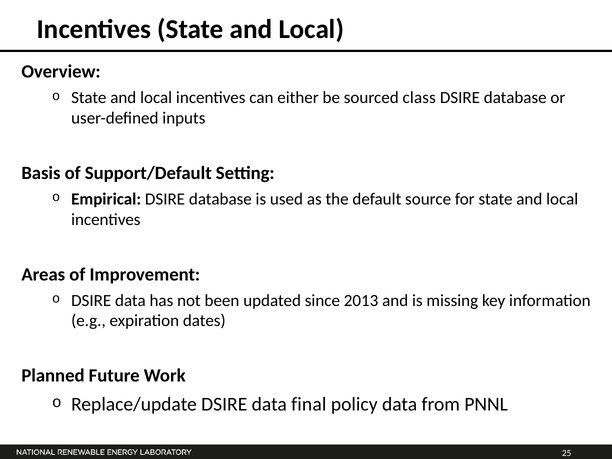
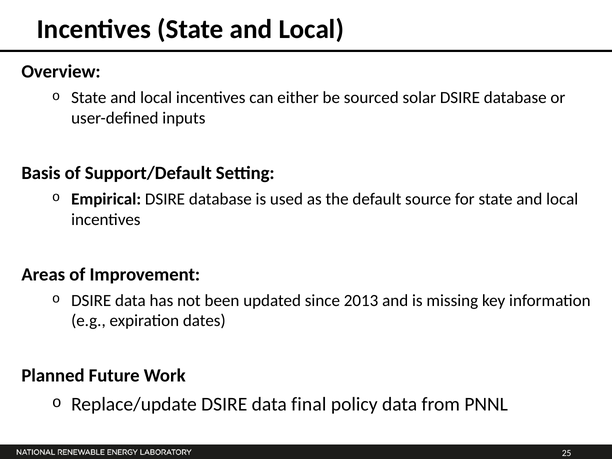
class: class -> solar (419, 98)
